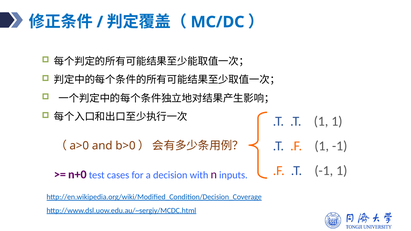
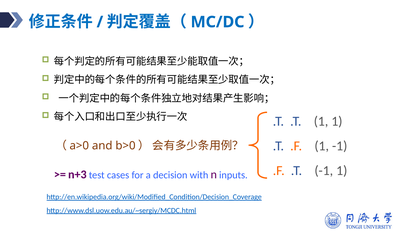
n+0: n+0 -> n+3 (77, 175)
